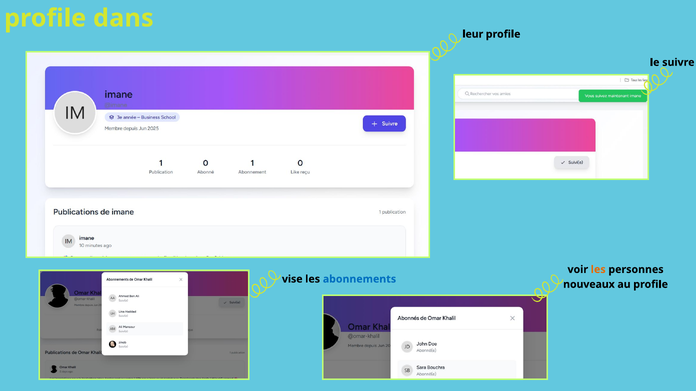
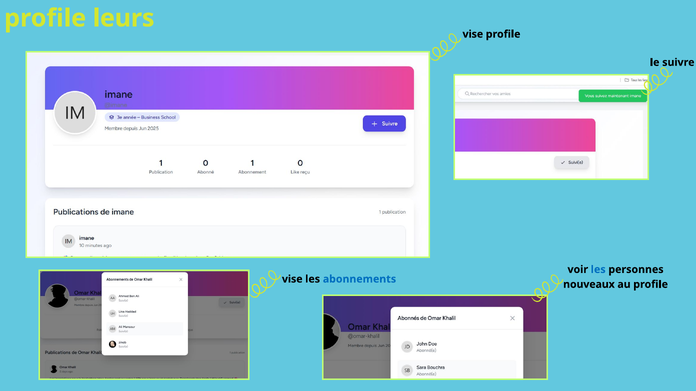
dans: dans -> leurs (124, 18)
leur: leur -> vise (473, 34)
les colour: orange -> blue (598, 270)
